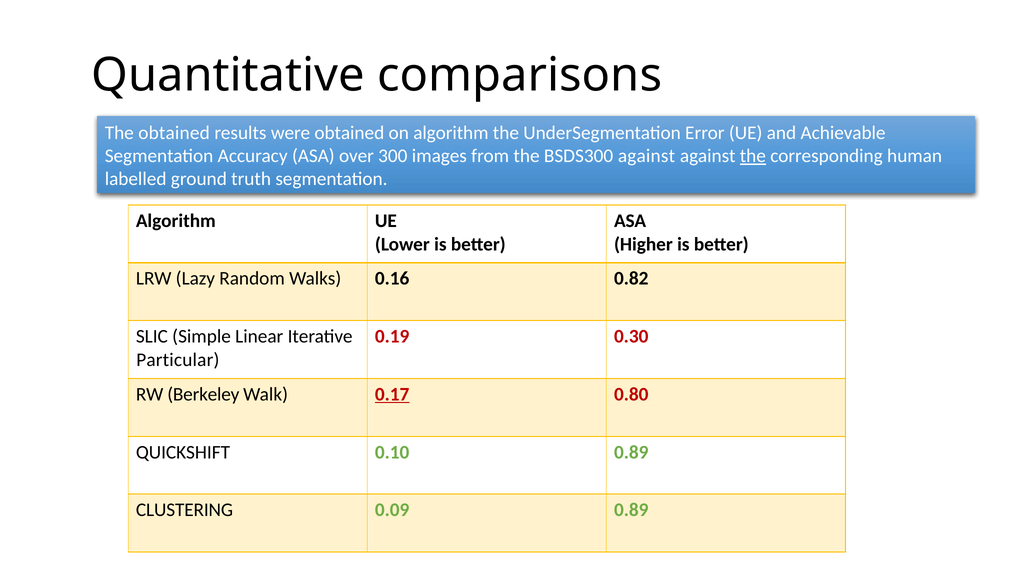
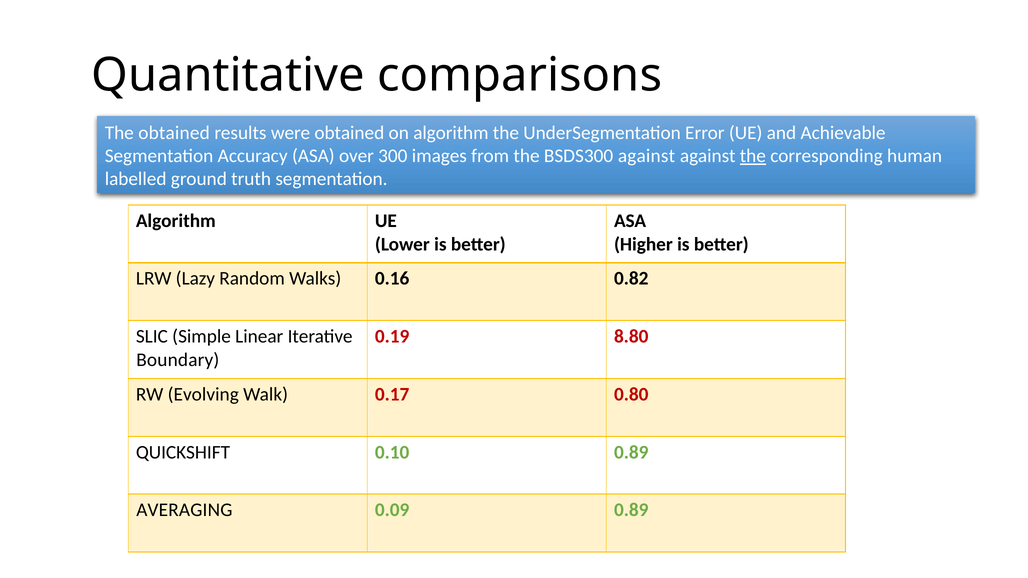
0.30: 0.30 -> 8.80 (631, 337)
Particular: Particular -> Boundary (178, 360)
Berkeley: Berkeley -> Evolving (203, 394)
0.17 underline: present -> none (392, 394)
CLUSTERING: CLUSTERING -> AVERAGING (184, 510)
